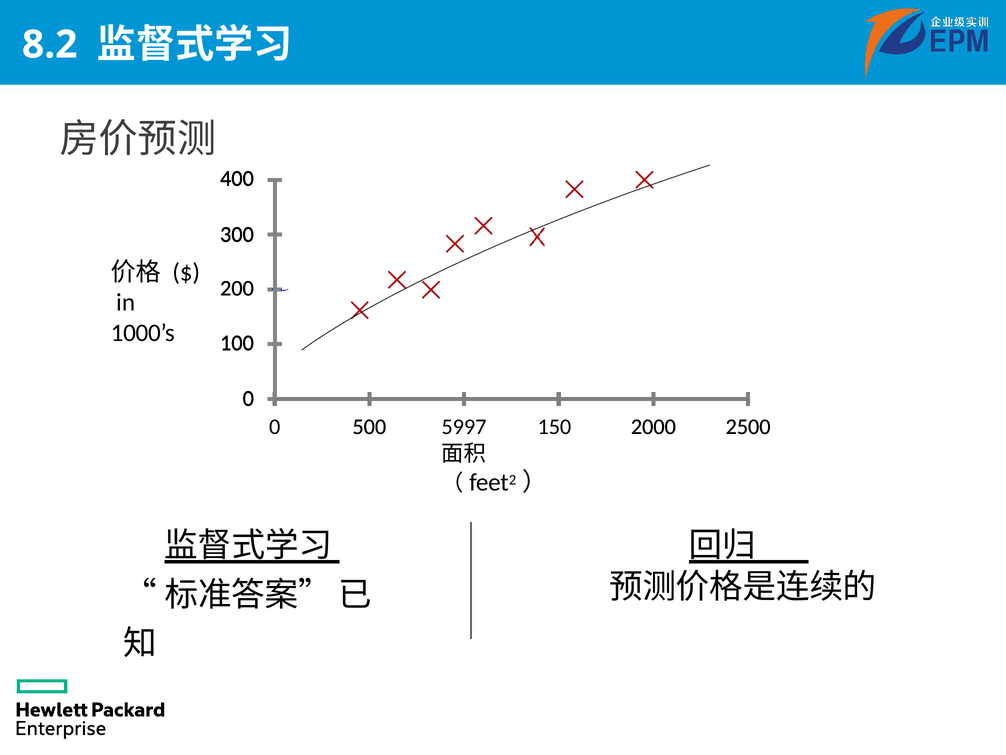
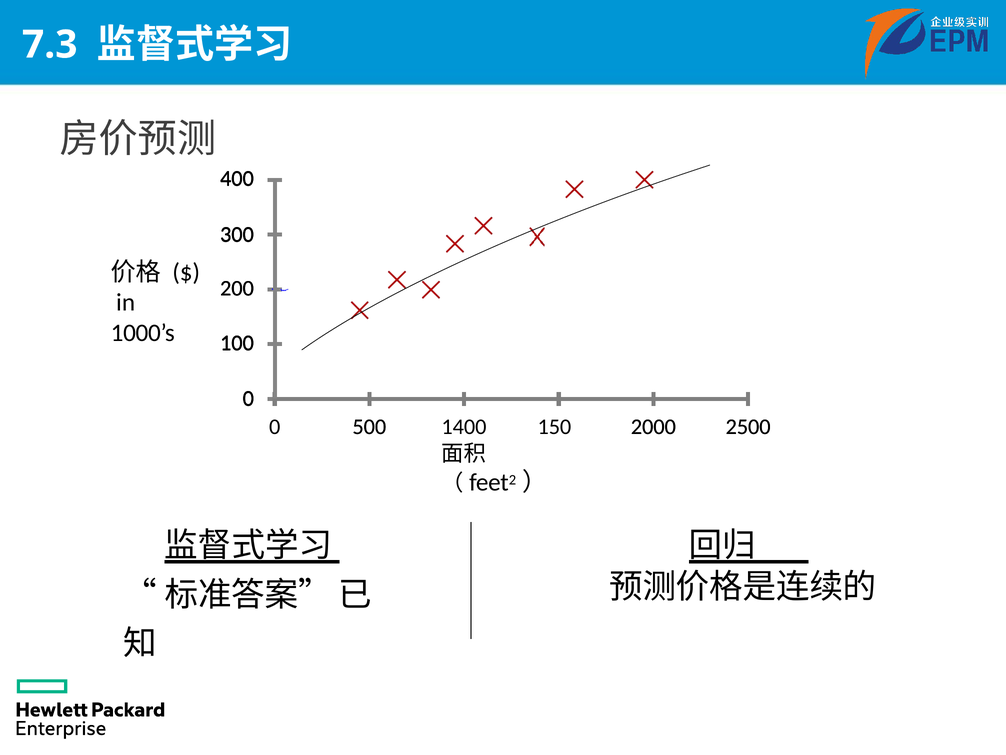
8.2: 8.2 -> 7.3 (50, 45)
5997: 5997 -> 1400 (464, 427)
